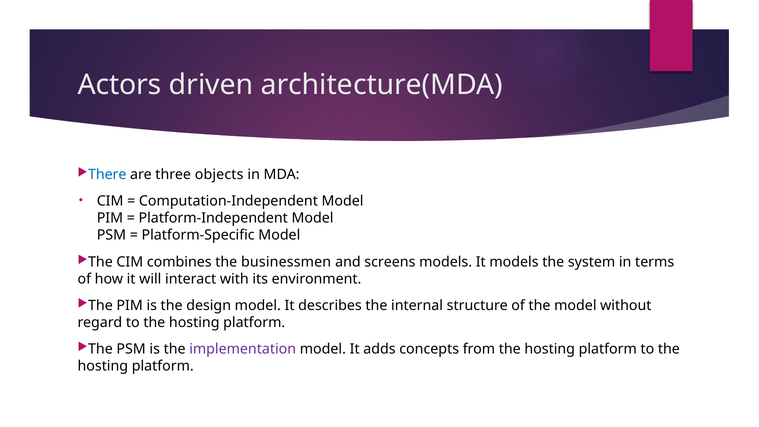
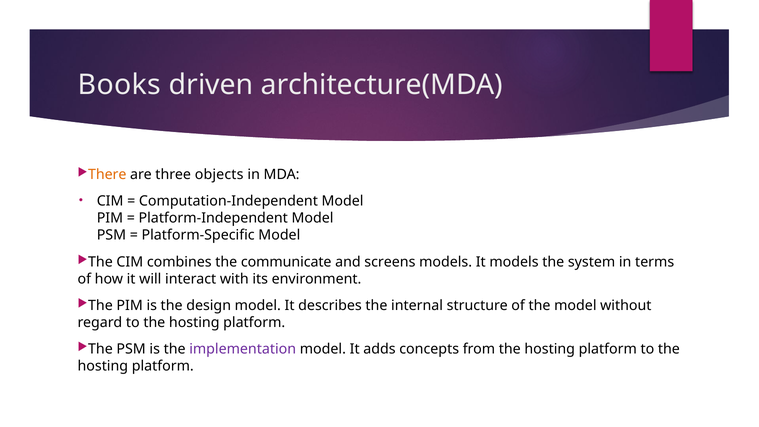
Actors: Actors -> Books (119, 85)
There colour: blue -> orange (107, 174)
businessmen: businessmen -> communicate (286, 262)
